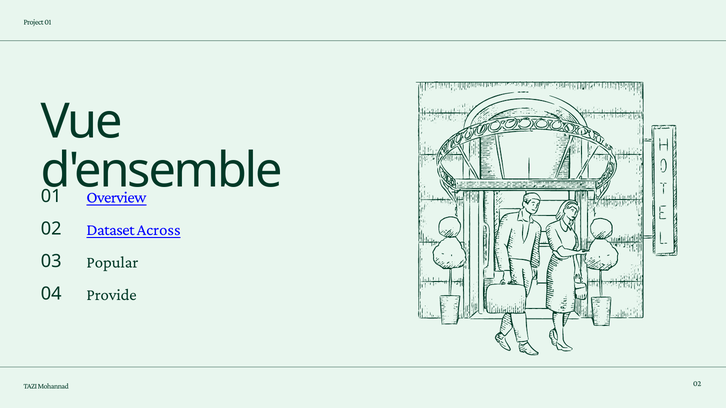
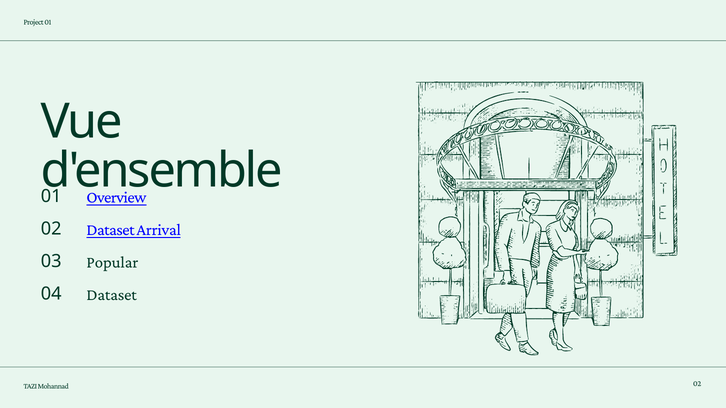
Across: Across -> Arrival (159, 230)
04 Provide: Provide -> Dataset (112, 295)
